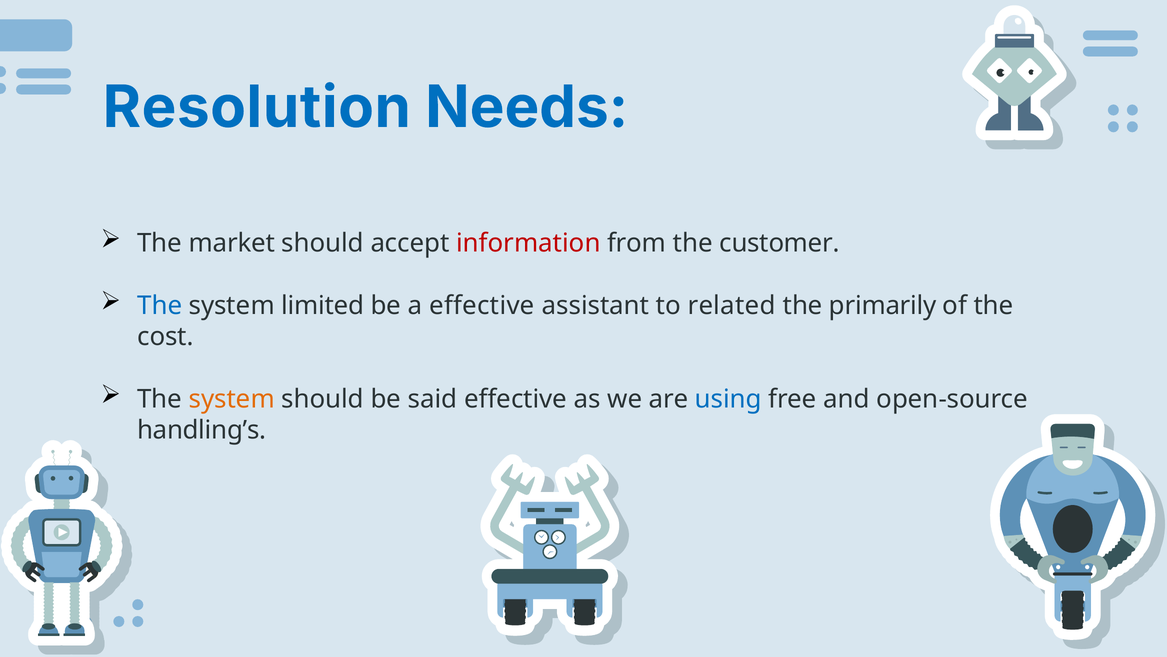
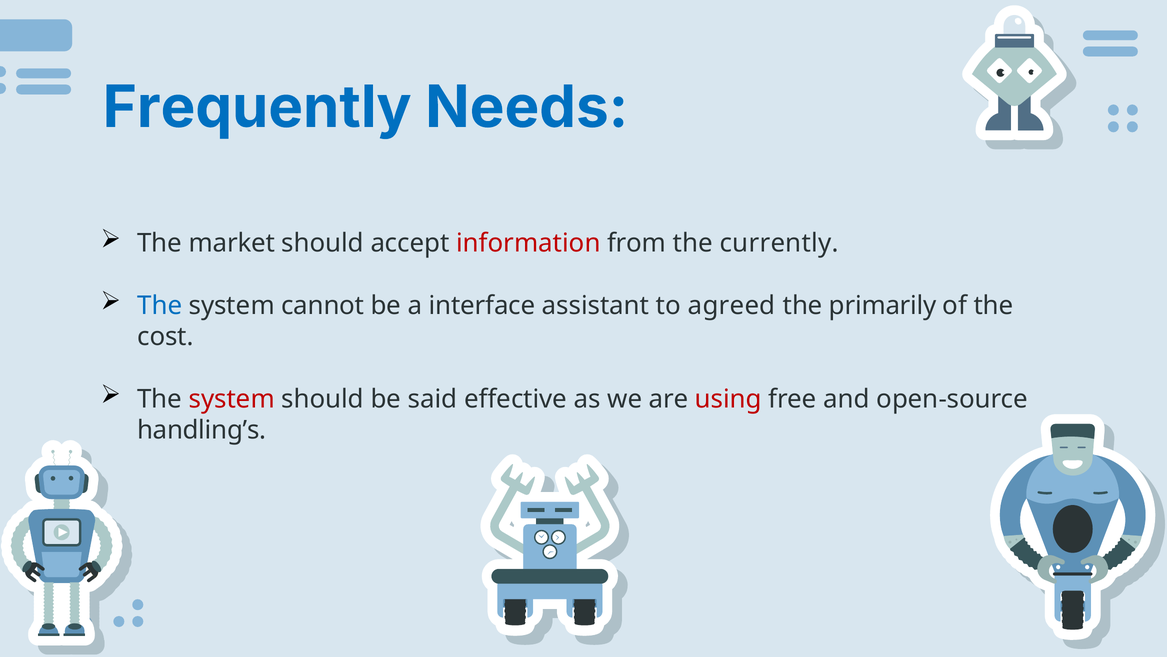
Resolution: Resolution -> Frequently (257, 108)
customer: customer -> currently (779, 243)
limited: limited -> cannot (323, 305)
a effective: effective -> interface (482, 305)
related: related -> agreed (732, 305)
system colour: orange -> red (232, 399)
using colour: blue -> red (728, 399)
